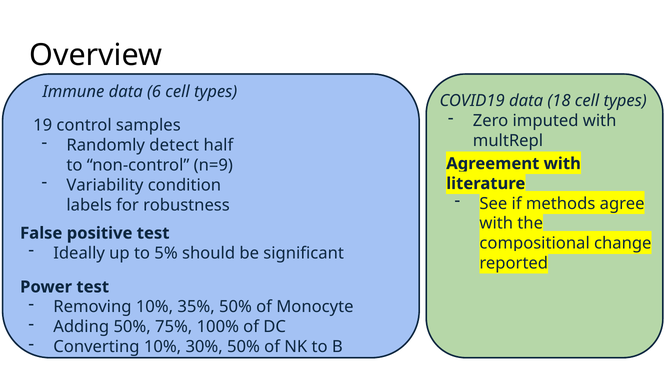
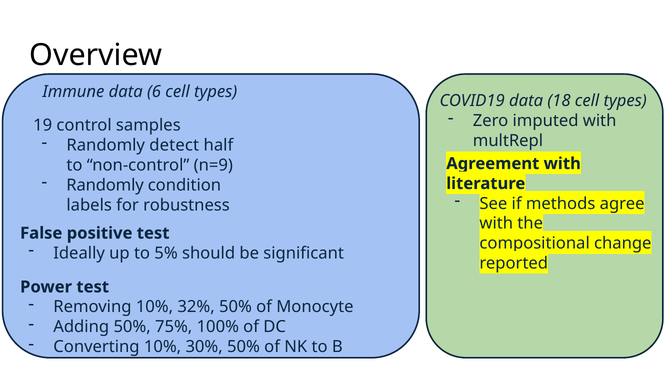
Variability: Variability -> Randomly (105, 185)
35%: 35% -> 32% (196, 307)
